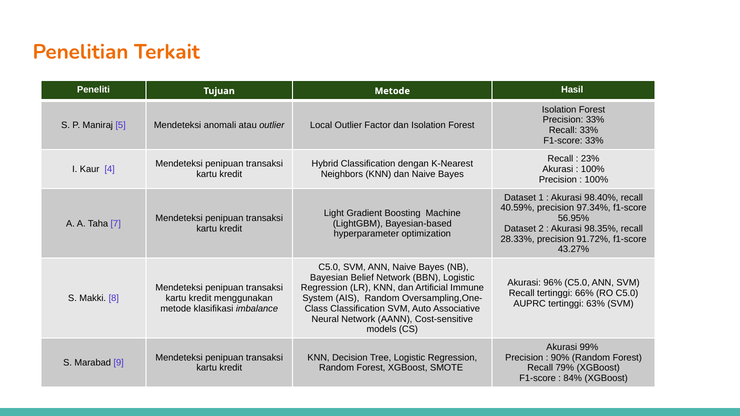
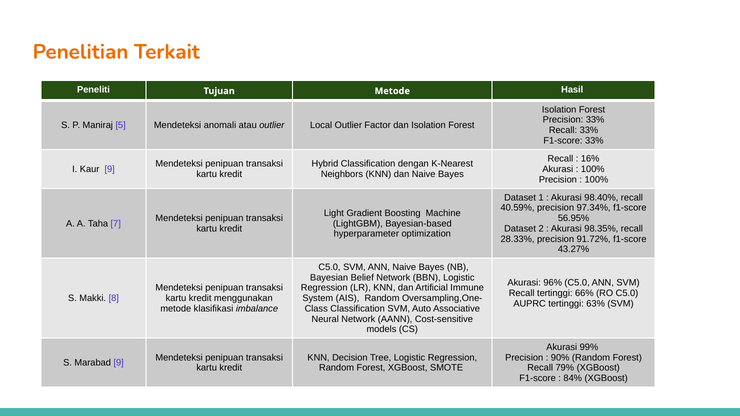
23%: 23% -> 16% (590, 159)
Kaur 4: 4 -> 9 (110, 169)
